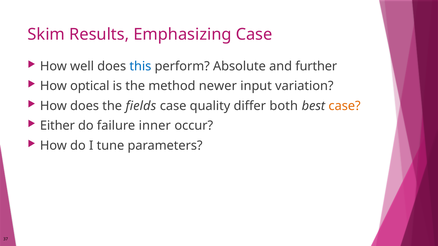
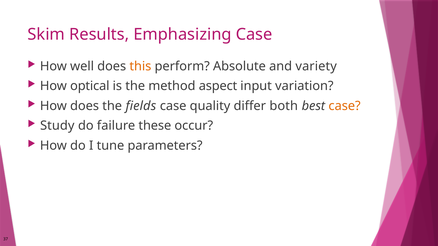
this colour: blue -> orange (140, 66)
further: further -> variety (316, 66)
newer: newer -> aspect (218, 86)
Either: Either -> Study (57, 126)
inner: inner -> these (155, 126)
